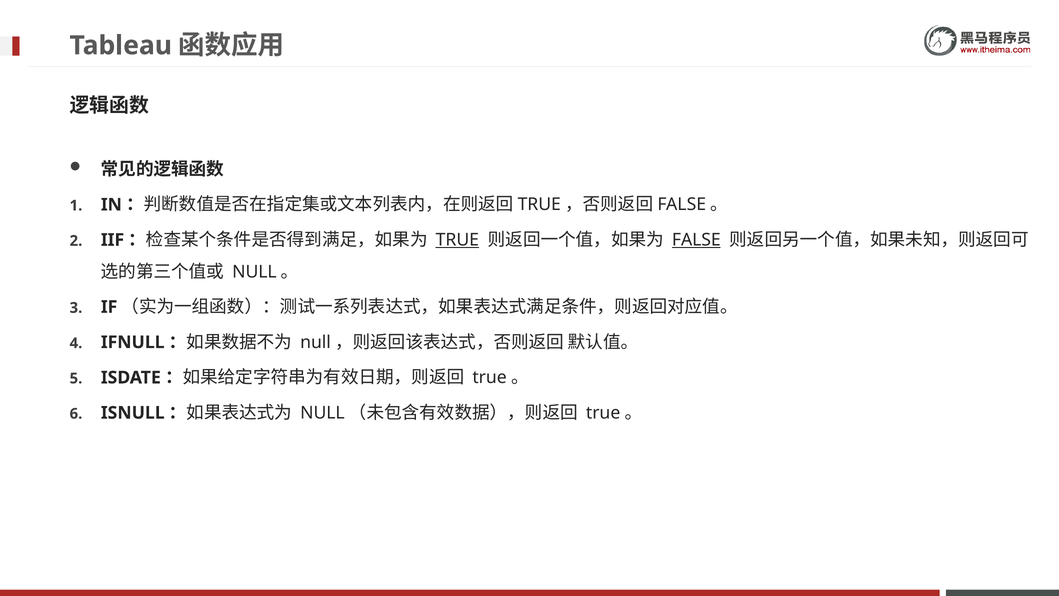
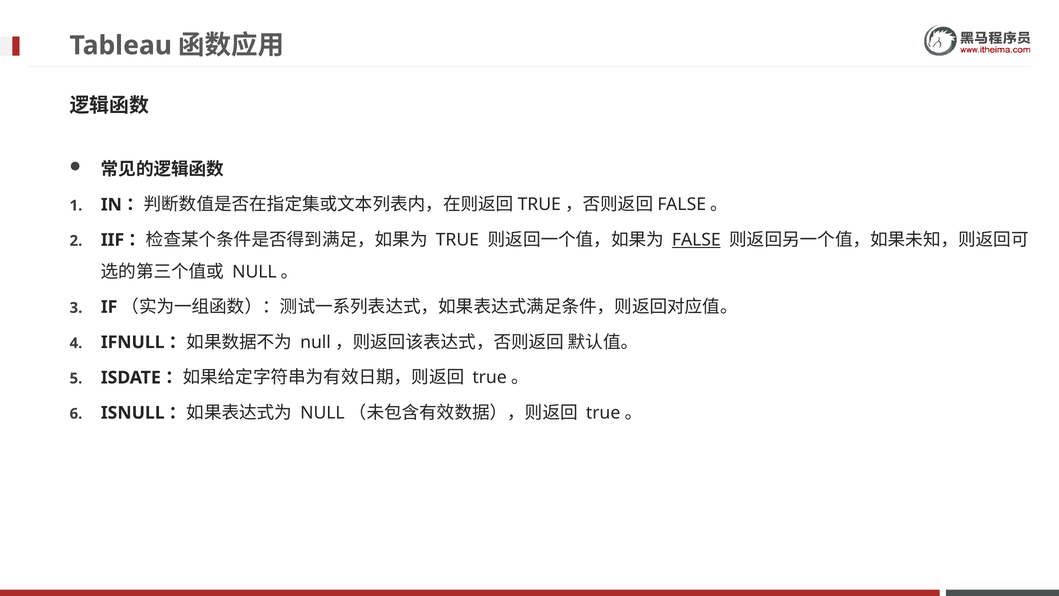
TRUE underline: present -> none (457, 240)
